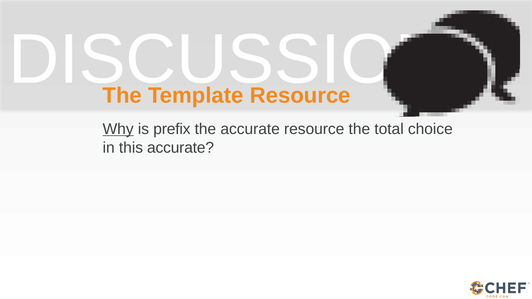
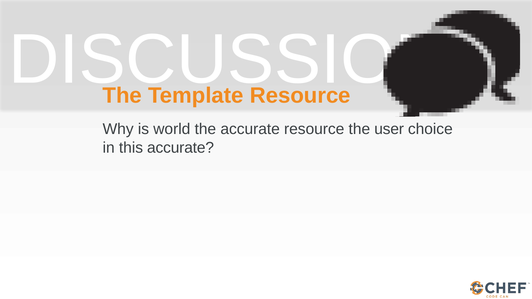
Why underline: present -> none (118, 129)
prefix: prefix -> world (172, 129)
total: total -> user (389, 129)
